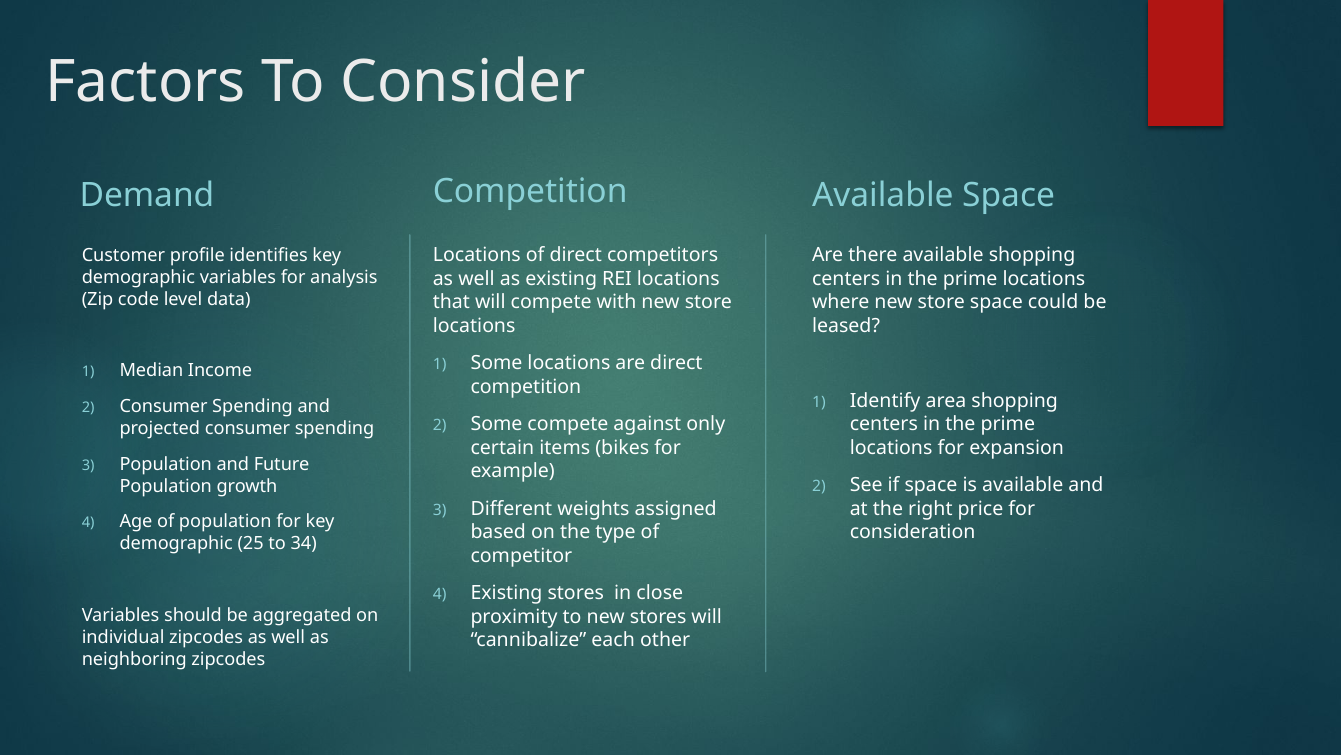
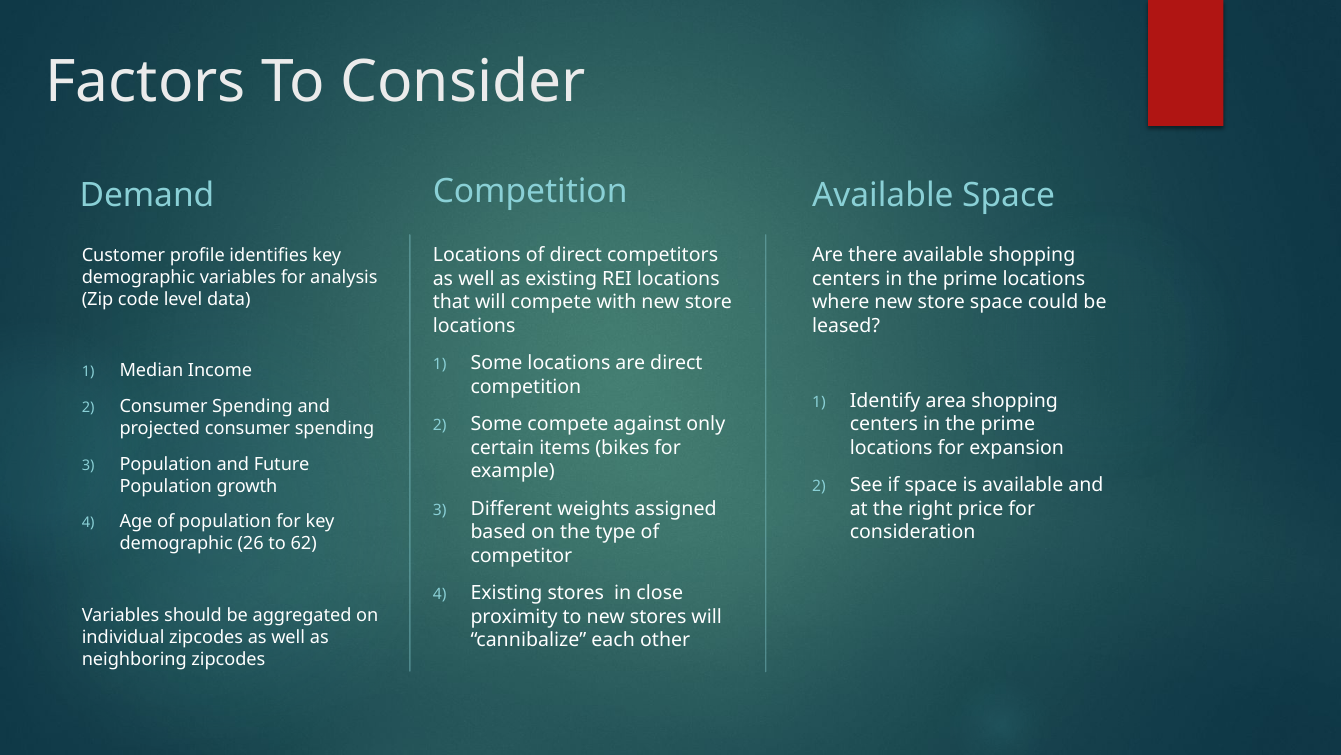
25: 25 -> 26 (251, 543)
34: 34 -> 62 (304, 543)
